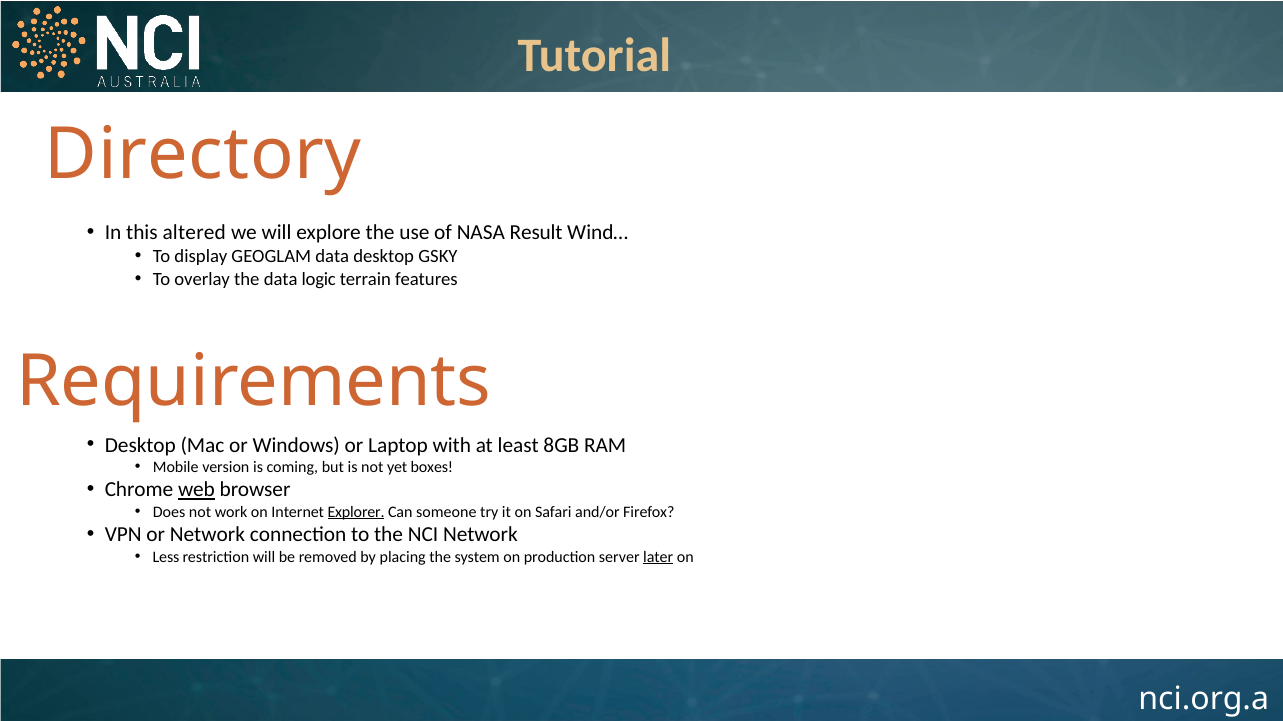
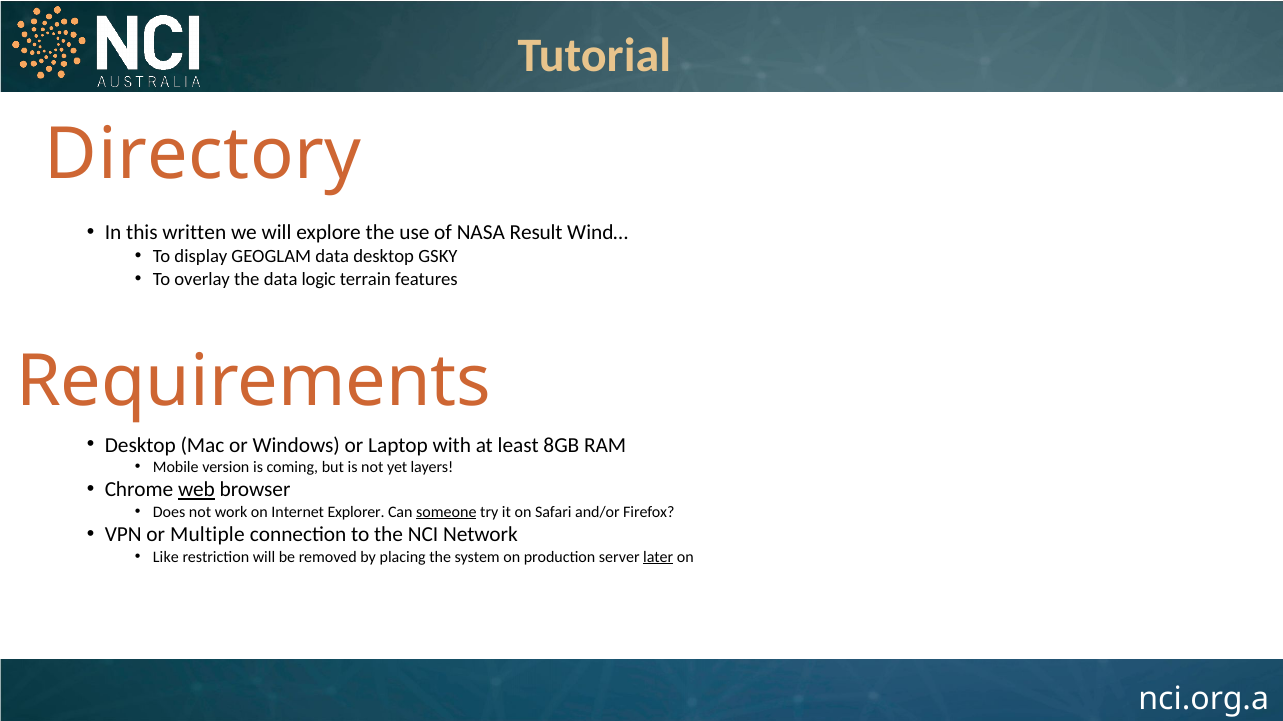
altered: altered -> written (194, 233)
boxes: boxes -> layers (432, 467)
Explorer underline: present -> none (356, 512)
someone underline: none -> present (446, 512)
or Network: Network -> Multiple (207, 535)
Less: Less -> Like (166, 557)
